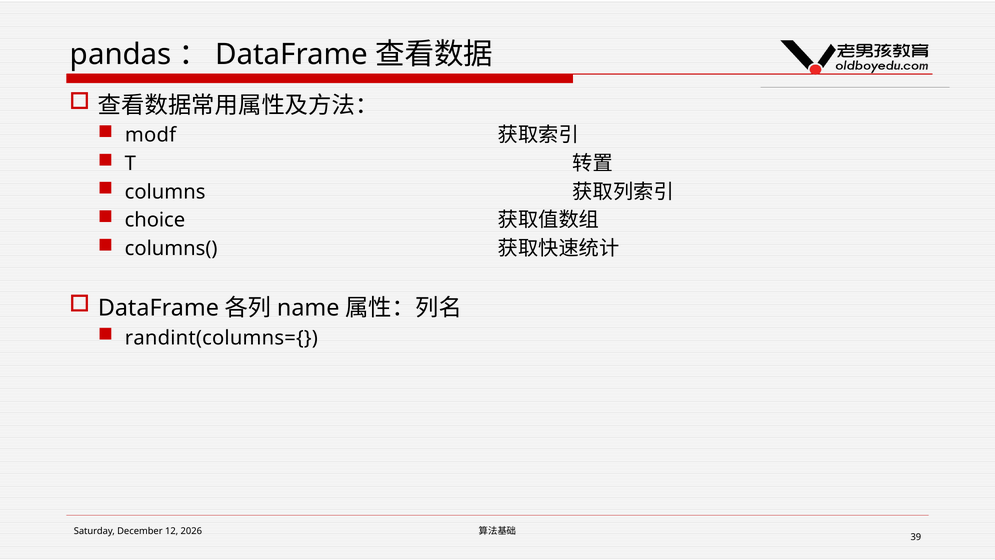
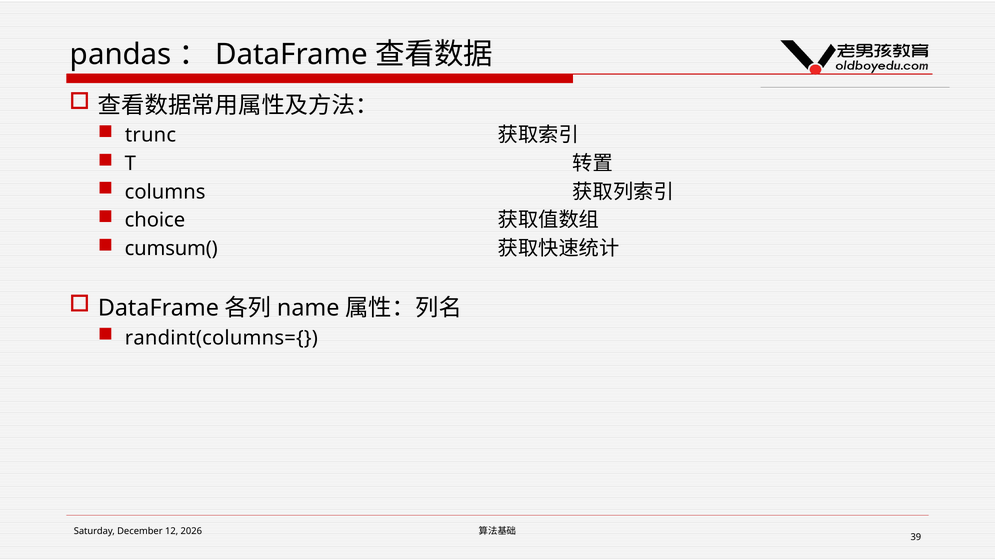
modf: modf -> trunc (151, 135)
columns(: columns( -> cumsum( (171, 249)
